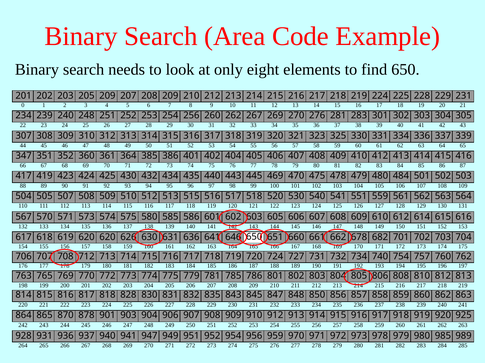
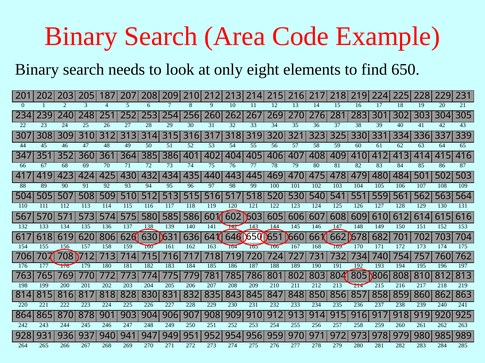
205 209: 209 -> 187 (107, 96)
620 620: 620 -> 806 (107, 237)
